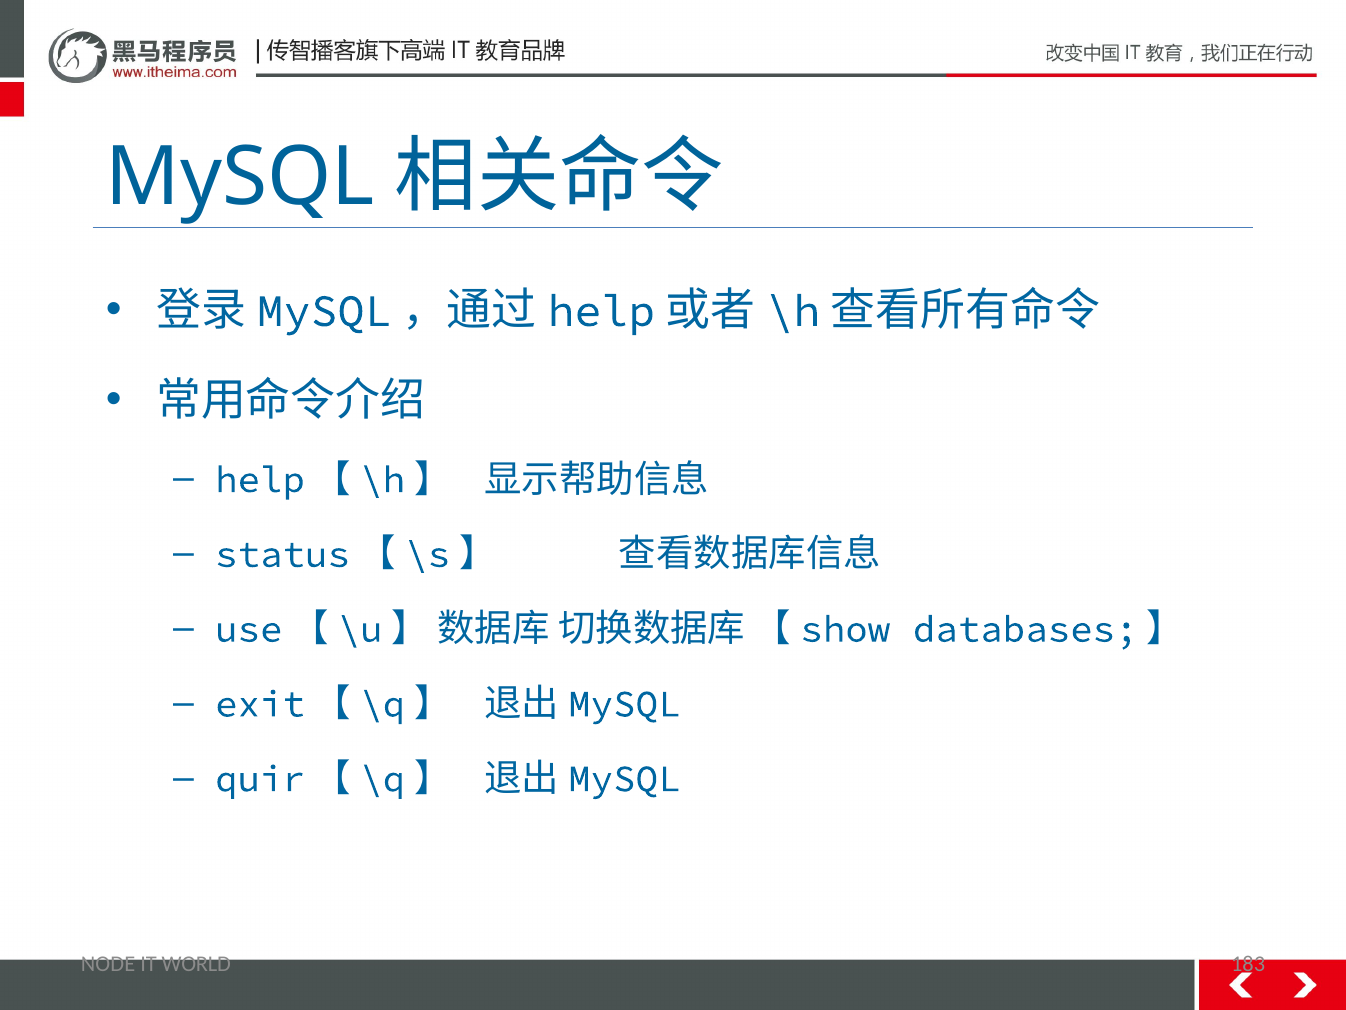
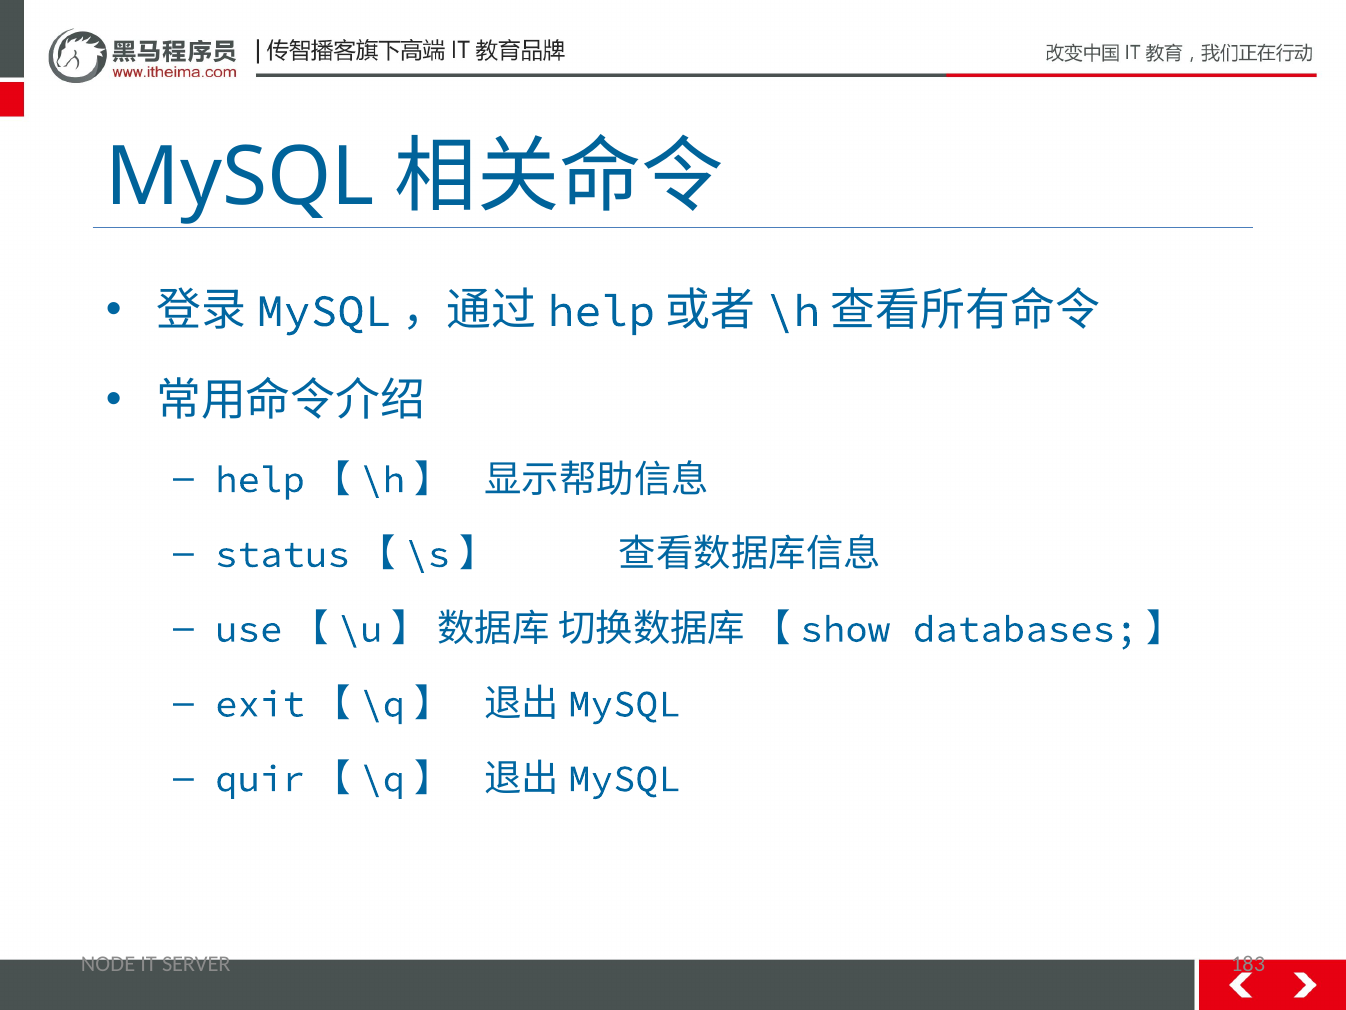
WORLD: WORLD -> SERVER (196, 964)
